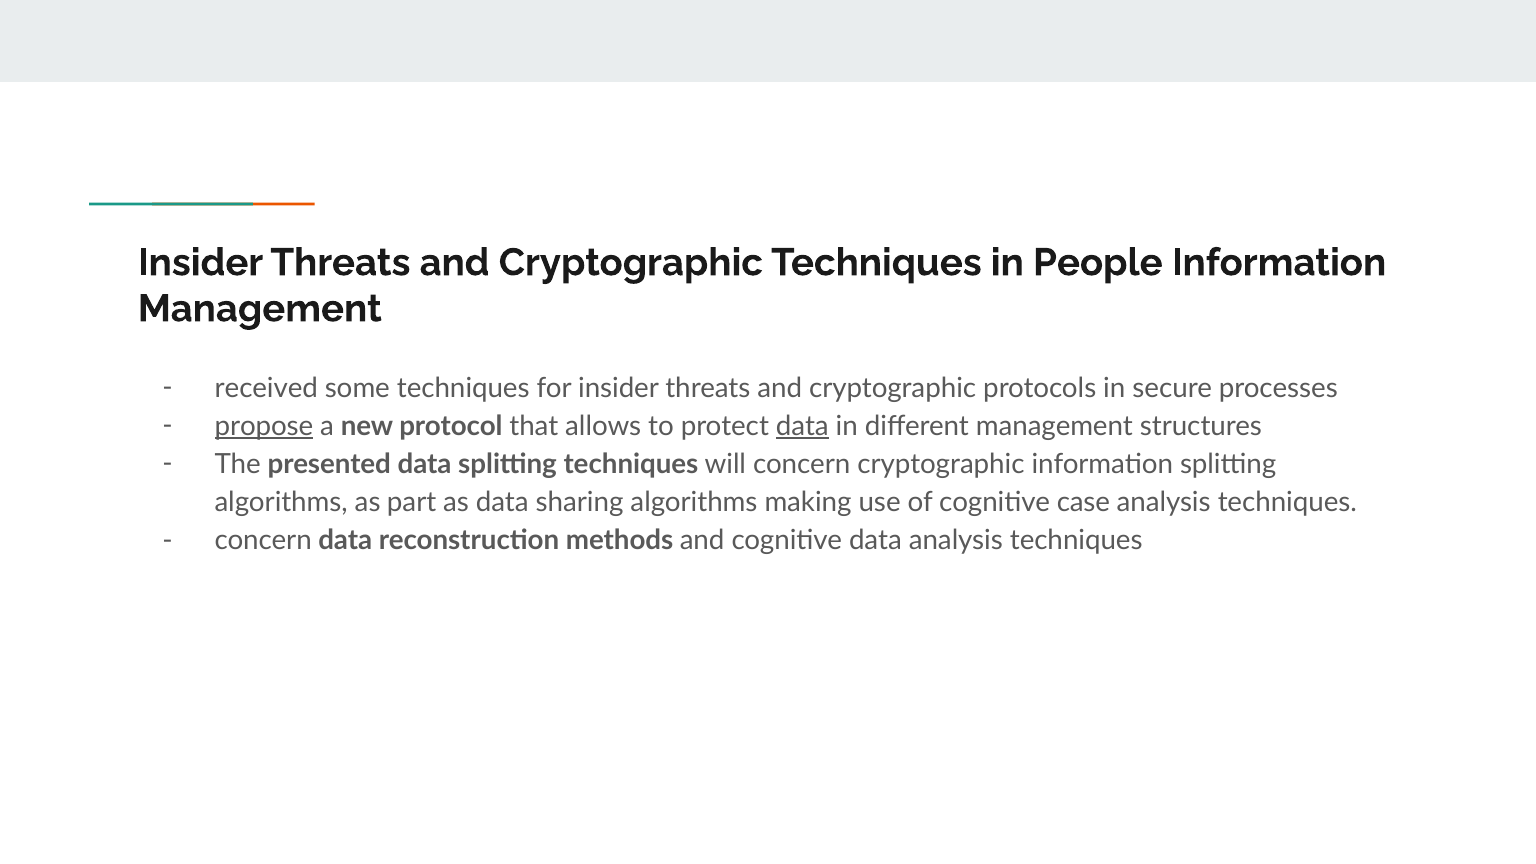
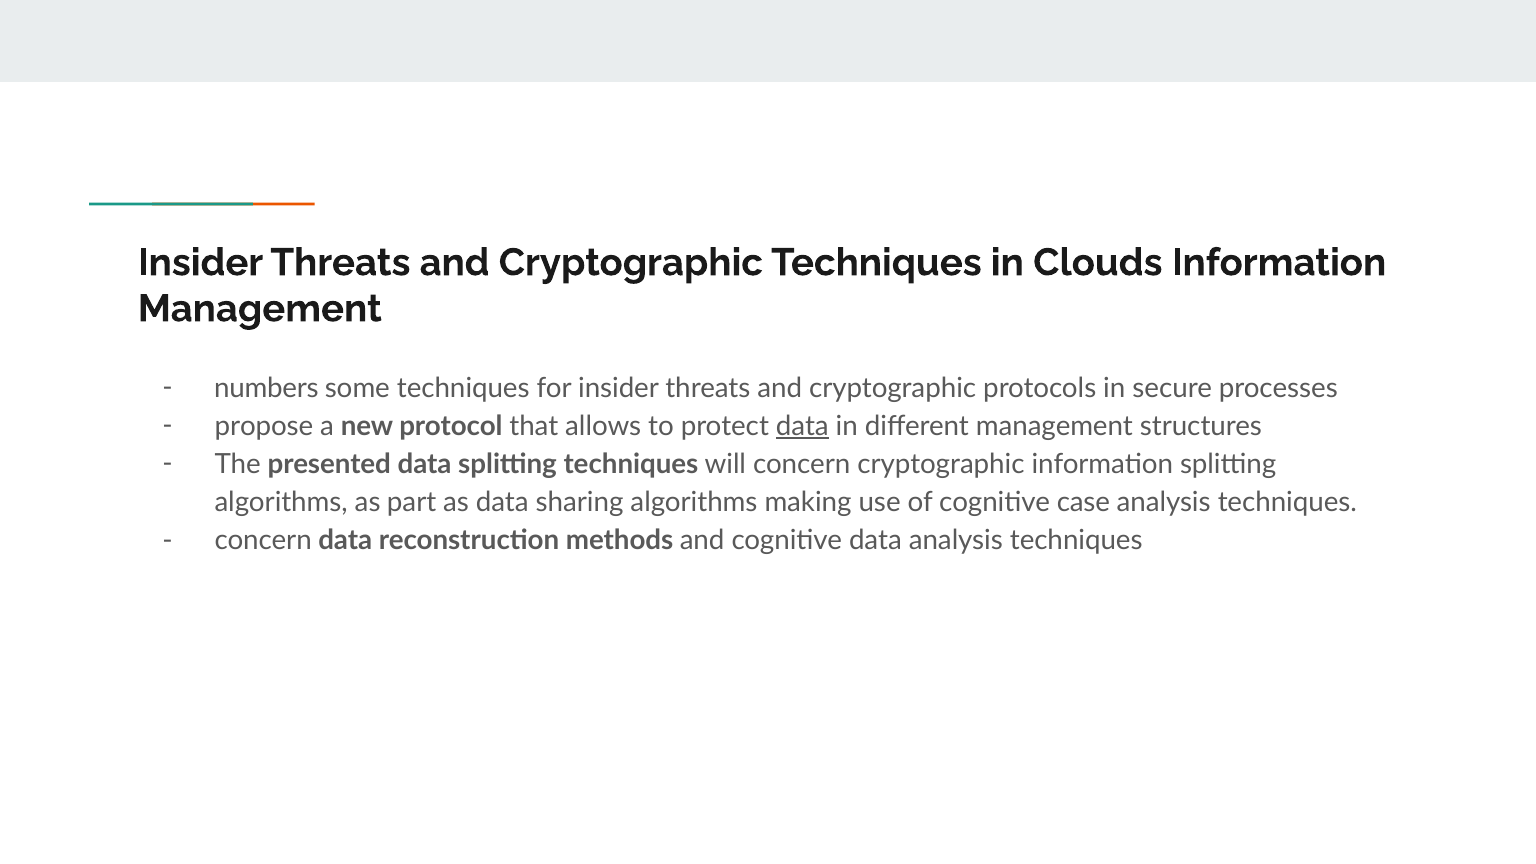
People: People -> Clouds (1098, 263)
received: received -> numbers (266, 388)
propose underline: present -> none (264, 426)
